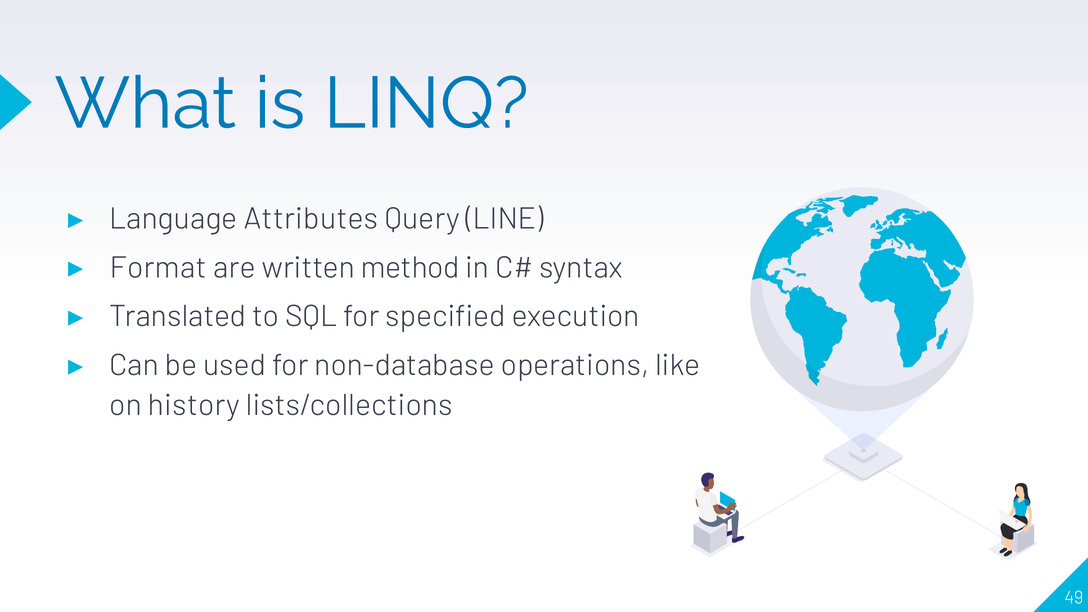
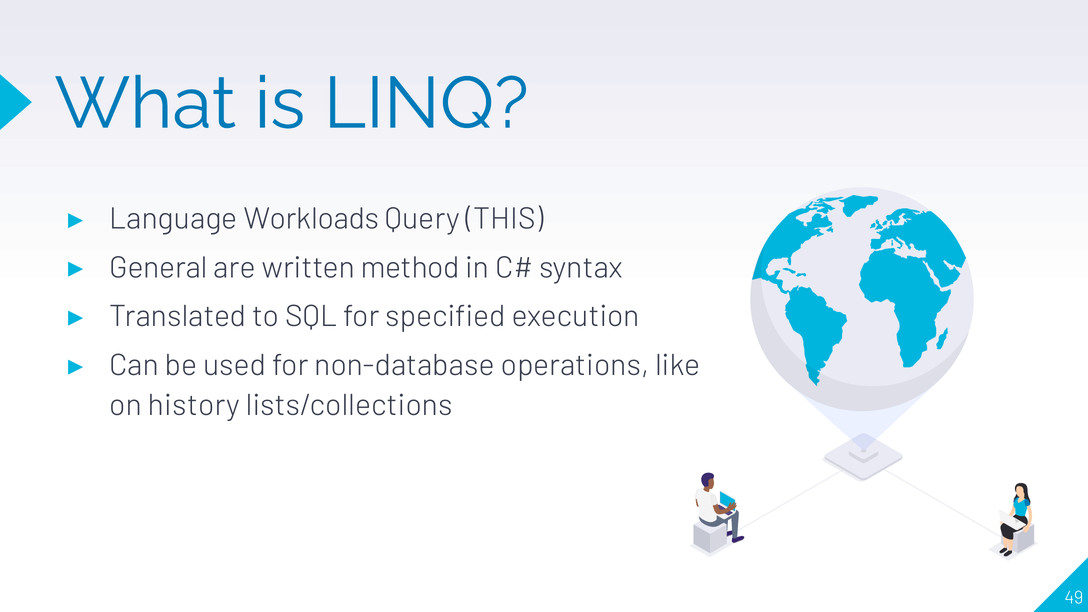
Attributes: Attributes -> Workloads (311, 219)
LINE: LINE -> THIS (505, 219)
Format: Format -> General (158, 268)
